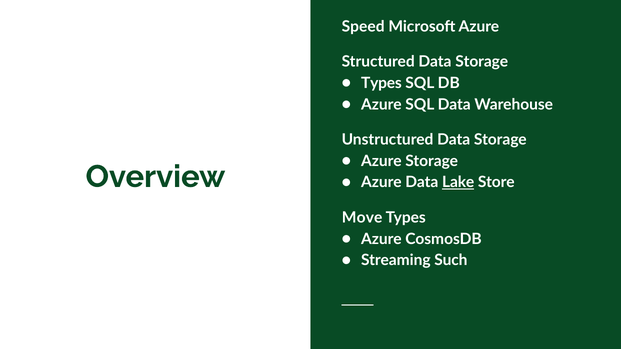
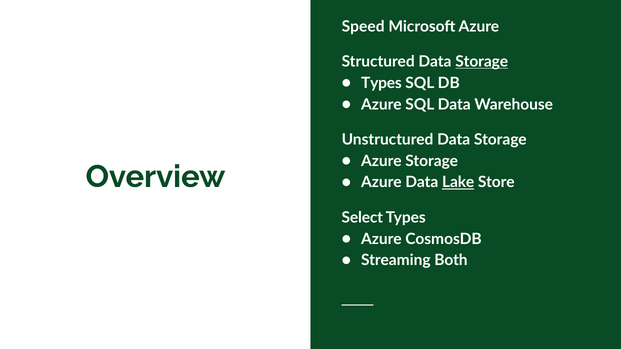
Storage underline: none -> present (482, 62)
Move: Move -> Select (362, 218)
Such: Such -> Both (451, 261)
